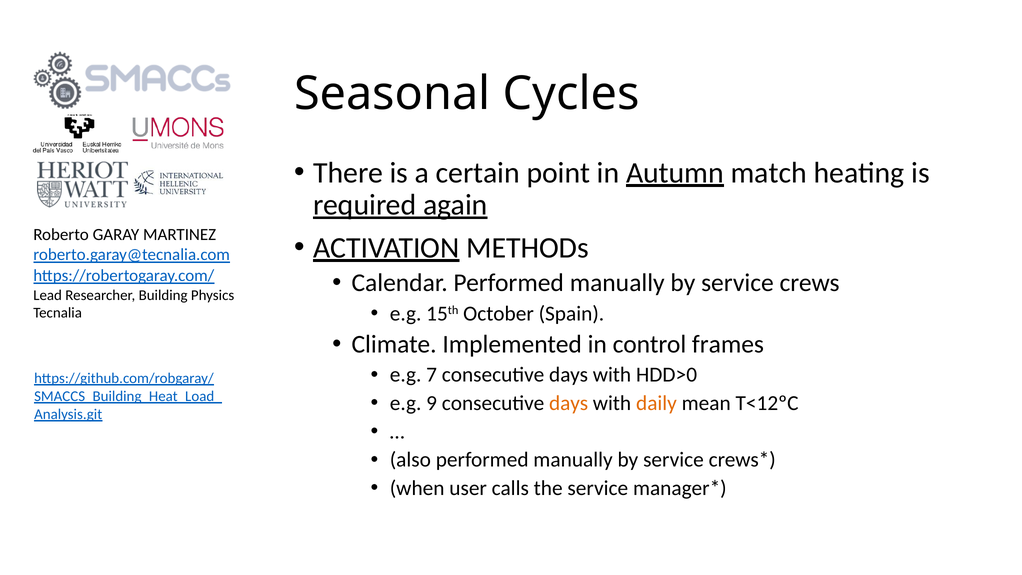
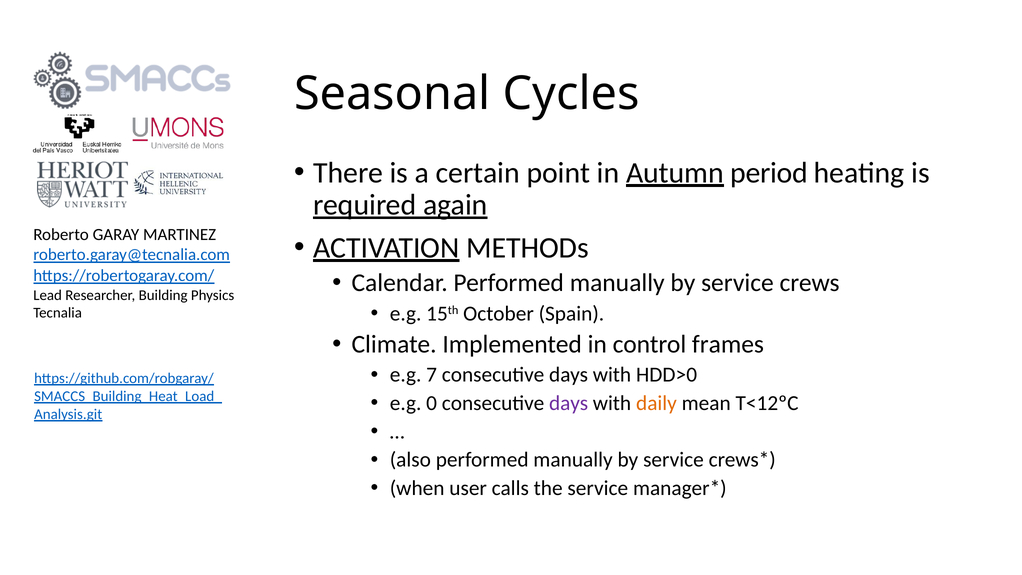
match: match -> period (769, 173)
9: 9 -> 0 (432, 403)
days colour: orange -> purple (569, 403)
